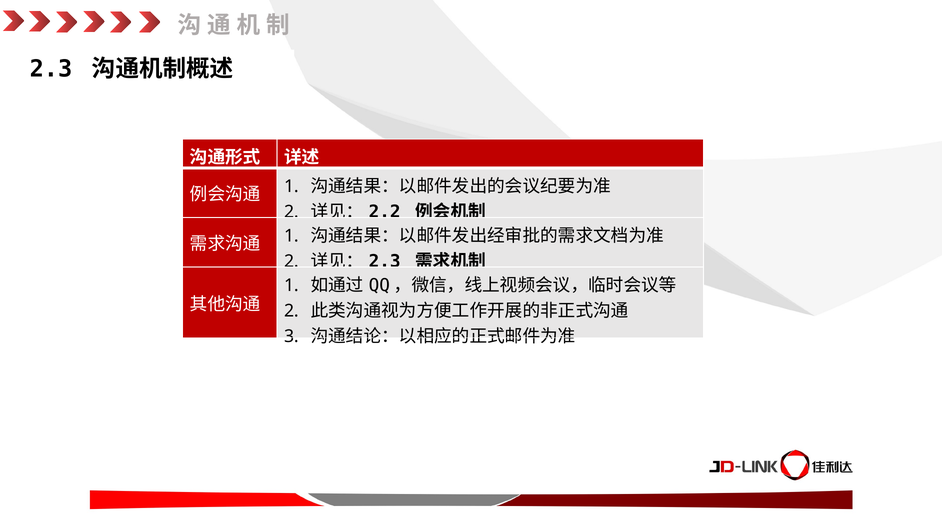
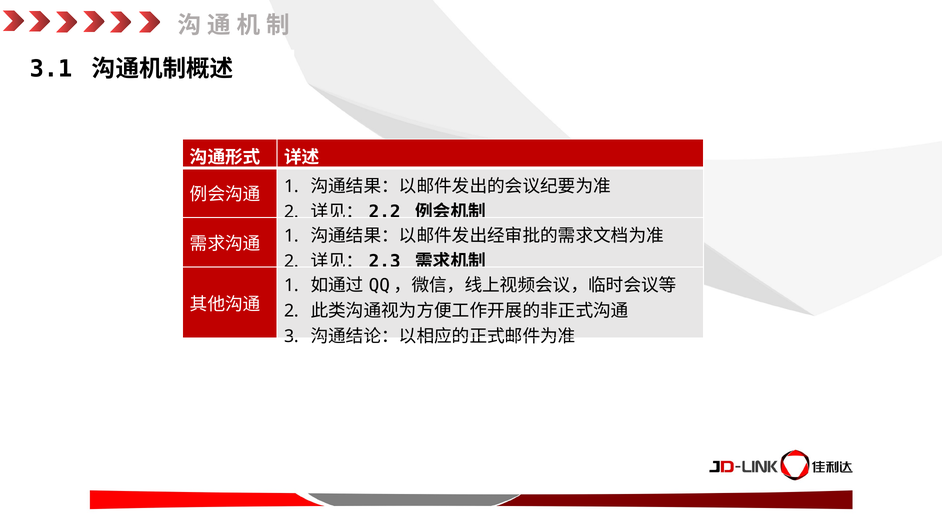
2.3: 2.3 -> 3.1 (51, 69)
